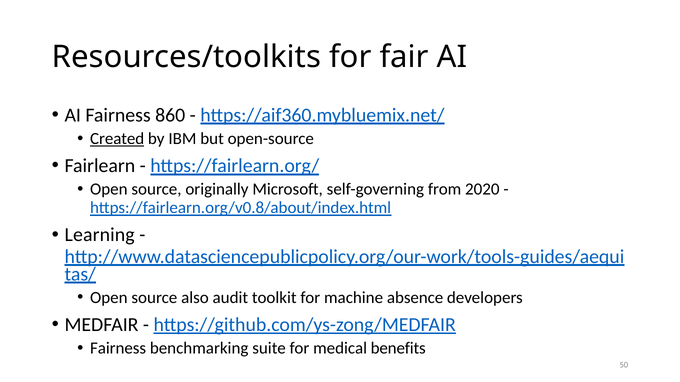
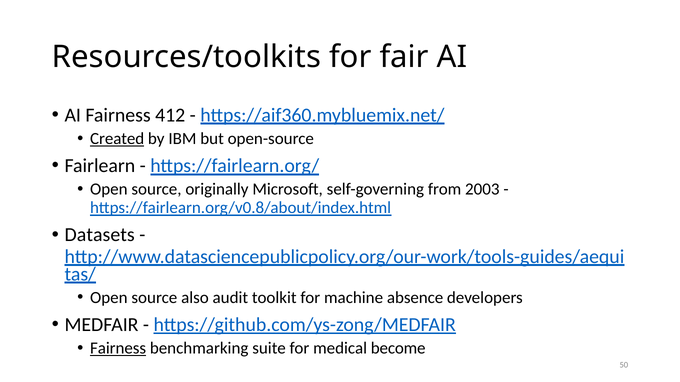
860: 860 -> 412 (170, 115)
2020: 2020 -> 2003 (482, 190)
Learning: Learning -> Datasets (100, 235)
Fairness underline: none -> present (118, 349)
benefits: benefits -> become (398, 349)
